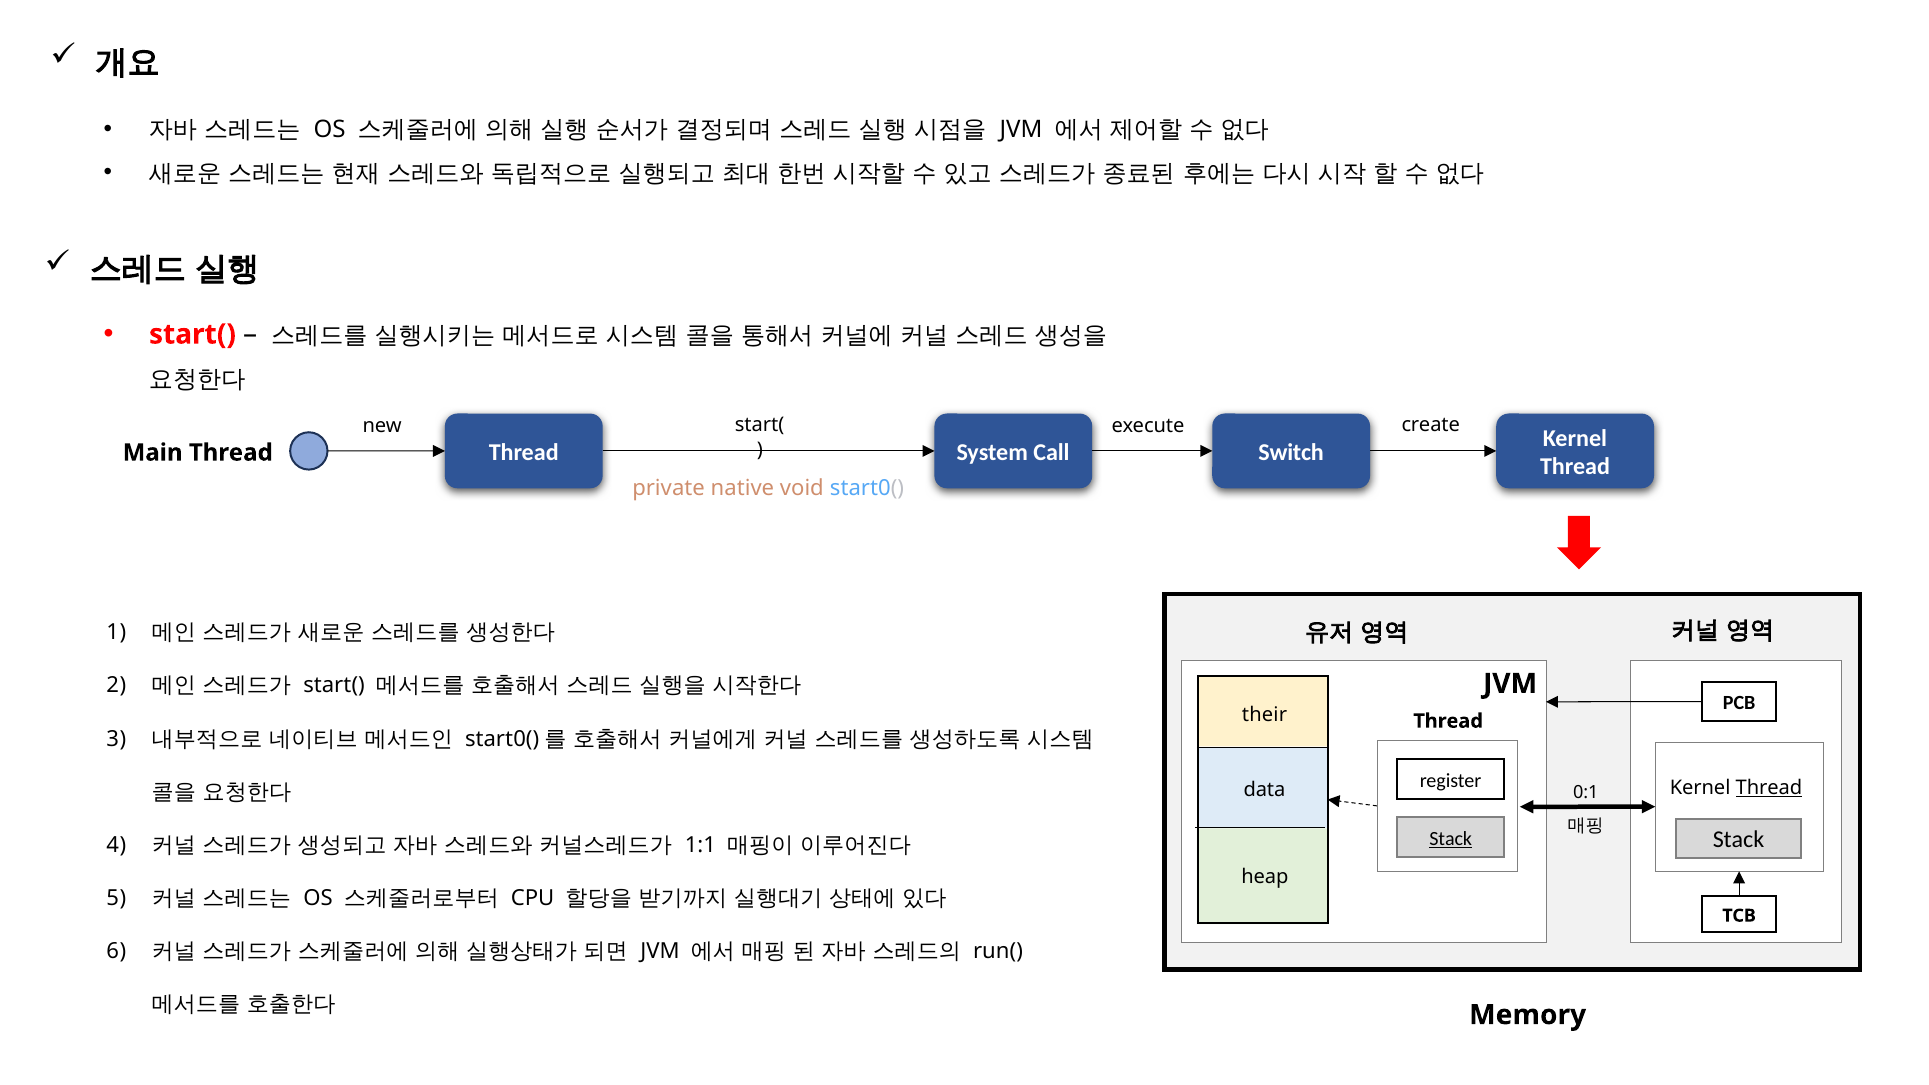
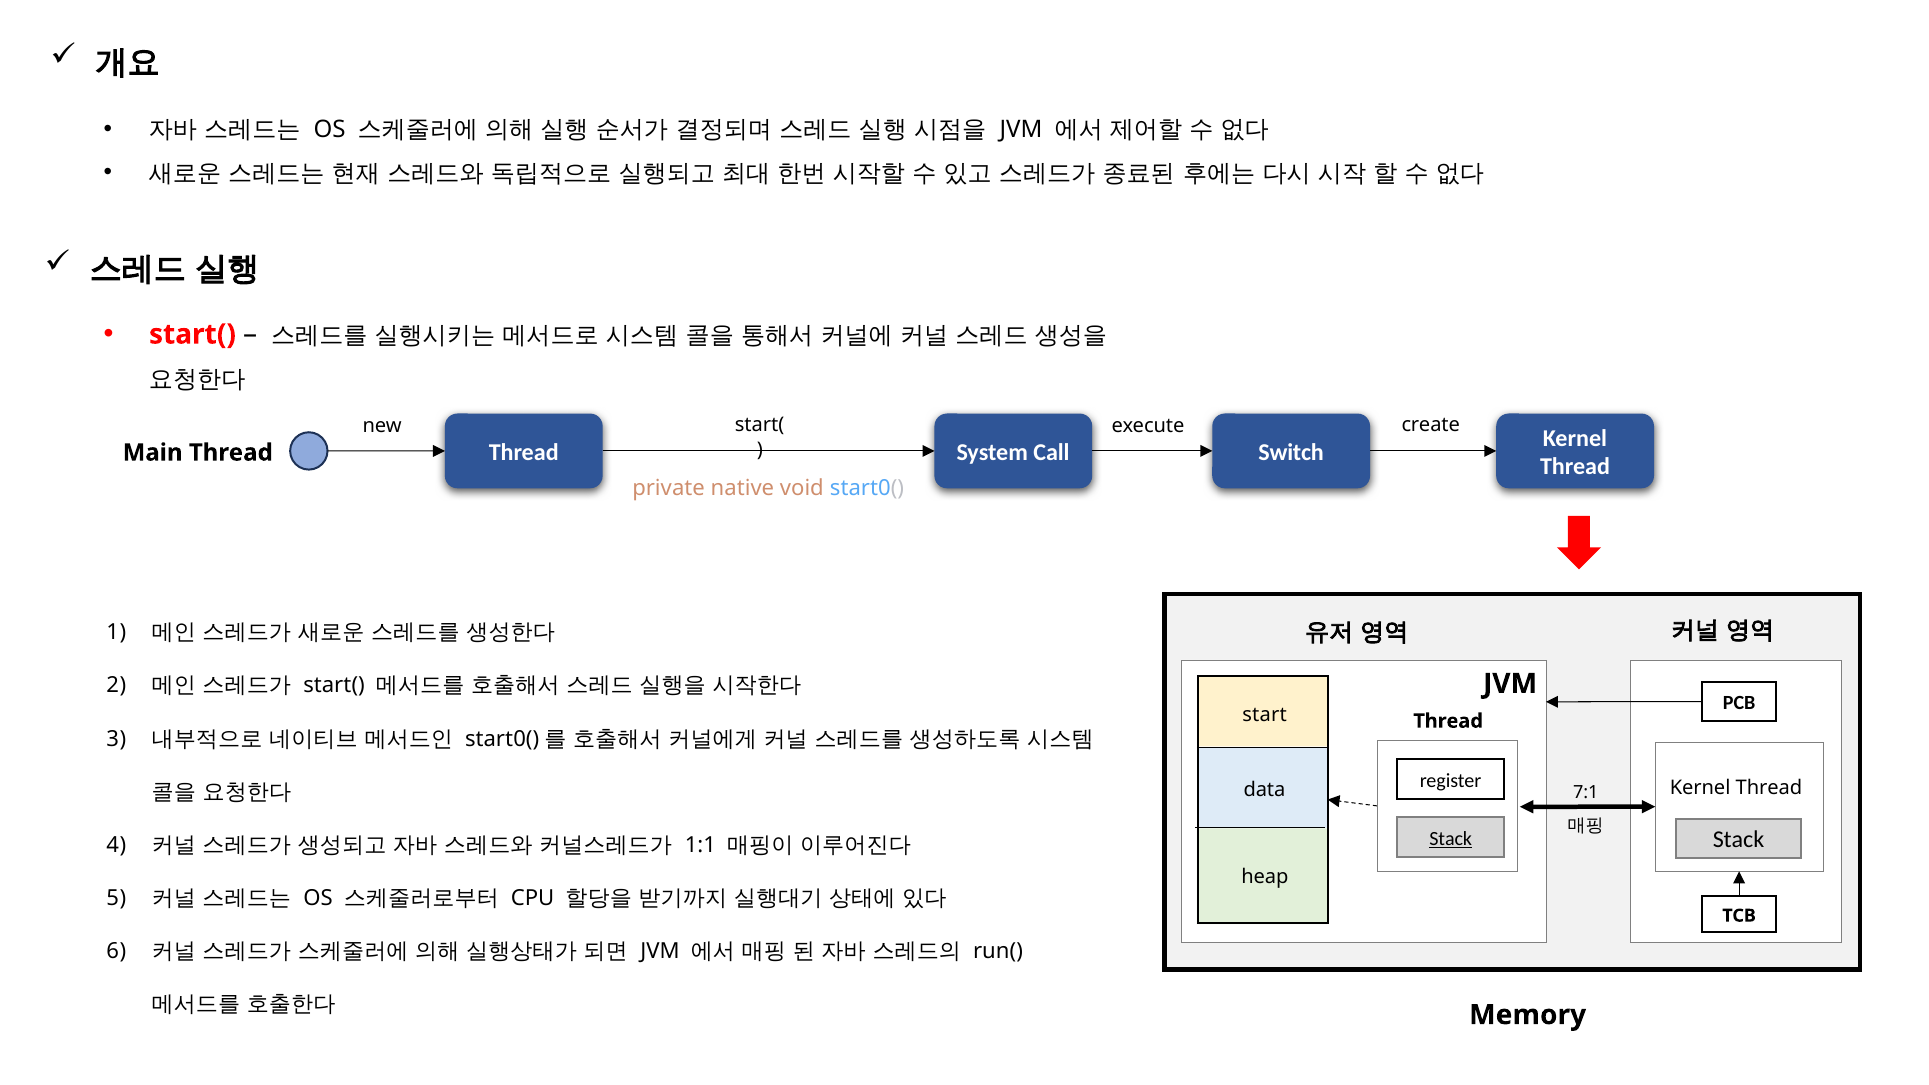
their: their -> start (1265, 715)
Thread underline: present -> none (1769, 788)
0:1: 0:1 -> 7:1 (1586, 793)
